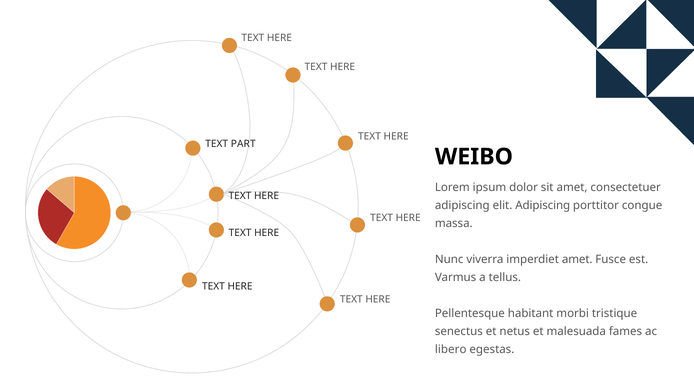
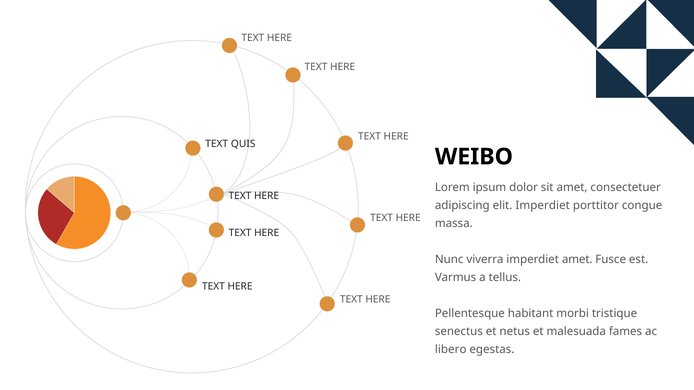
PART: PART -> QUIS (243, 144)
elit Adipiscing: Adipiscing -> Imperdiet (543, 206)
